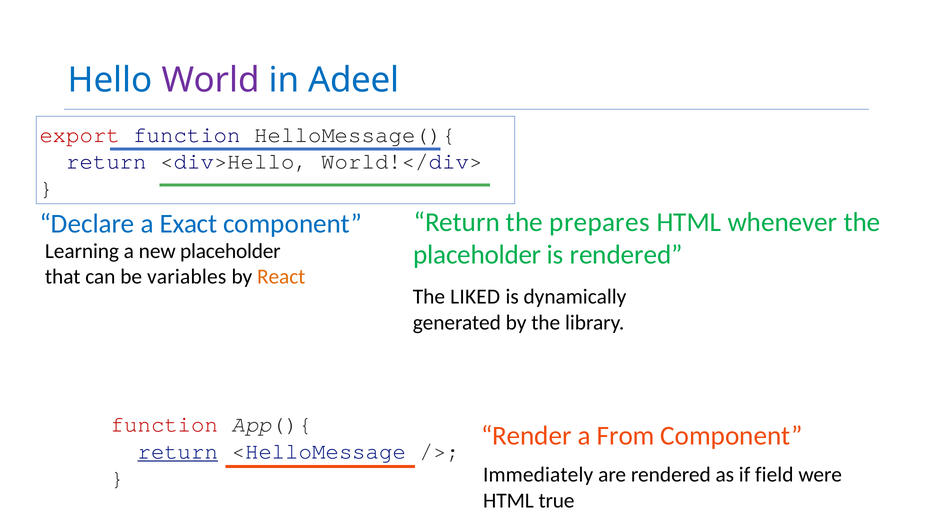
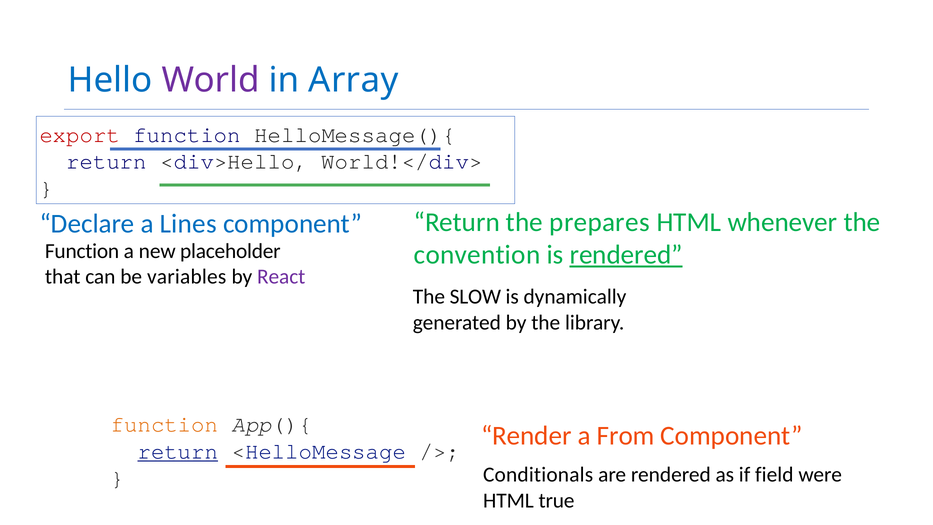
Adeel: Adeel -> Array (353, 80)
Exact: Exact -> Lines (188, 223)
Learning: Learning -> Function (82, 251)
placeholder: placeholder -> convention (477, 255)
rendered underline: none -> present (626, 255)
React colour: orange -> purple (281, 277)
LIKED: LIKED -> SLOW (475, 297)
function colour: red -> orange (165, 424)
Immediately: Immediately -> Conditionals (538, 475)
